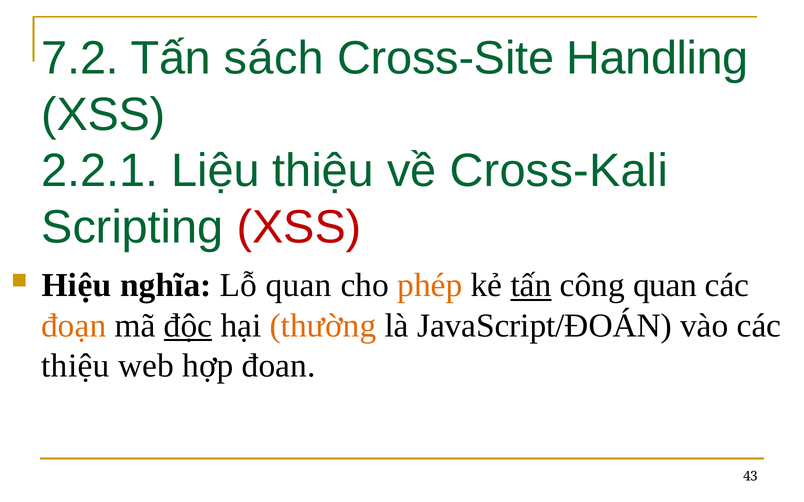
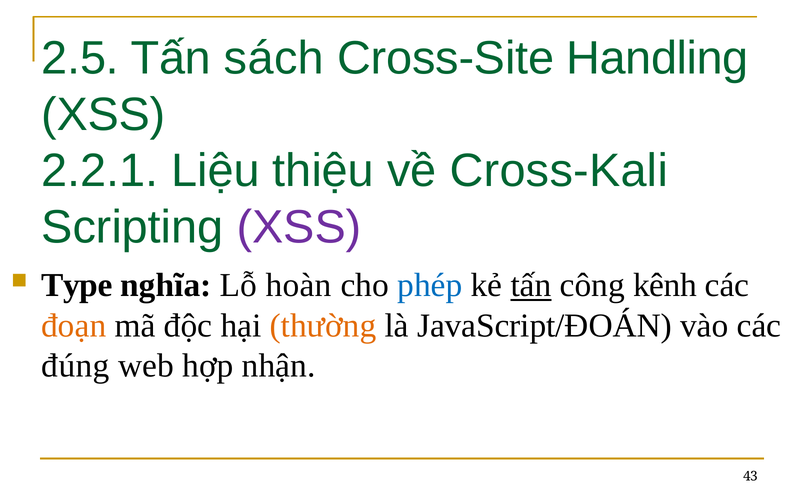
7.2: 7.2 -> 2.5 (80, 59)
XSS colour: red -> purple (299, 227)
Hiệu: Hiệu -> Type (77, 286)
Lỗ quan: quan -> hoàn (299, 286)
phép colour: orange -> blue (430, 286)
công quan: quan -> kênh (665, 286)
độc underline: present -> none (188, 326)
thiệu: thiệu -> đúng (75, 366)
đoan: đoan -> nhận (279, 366)
